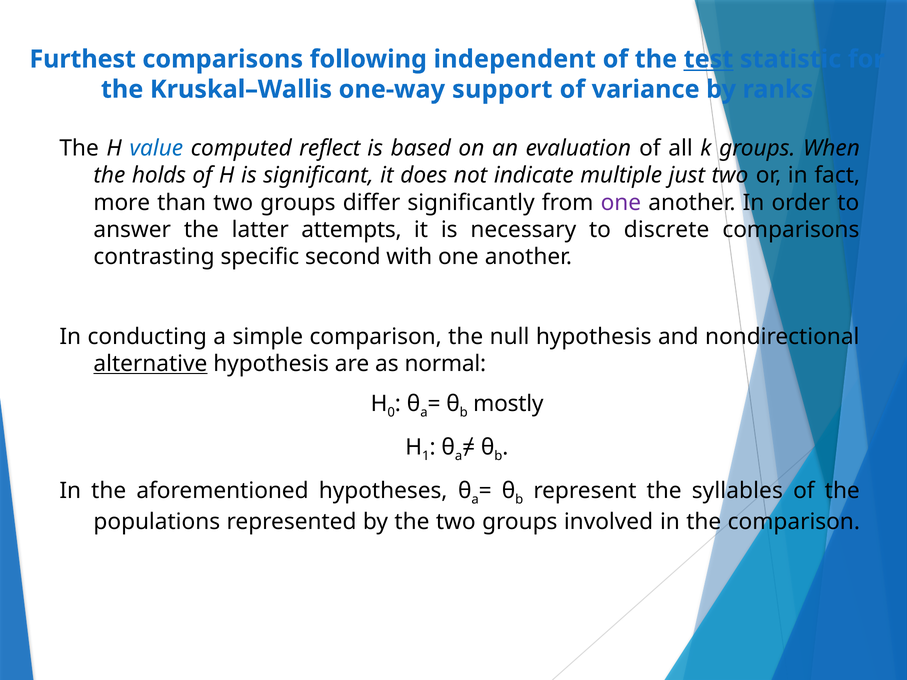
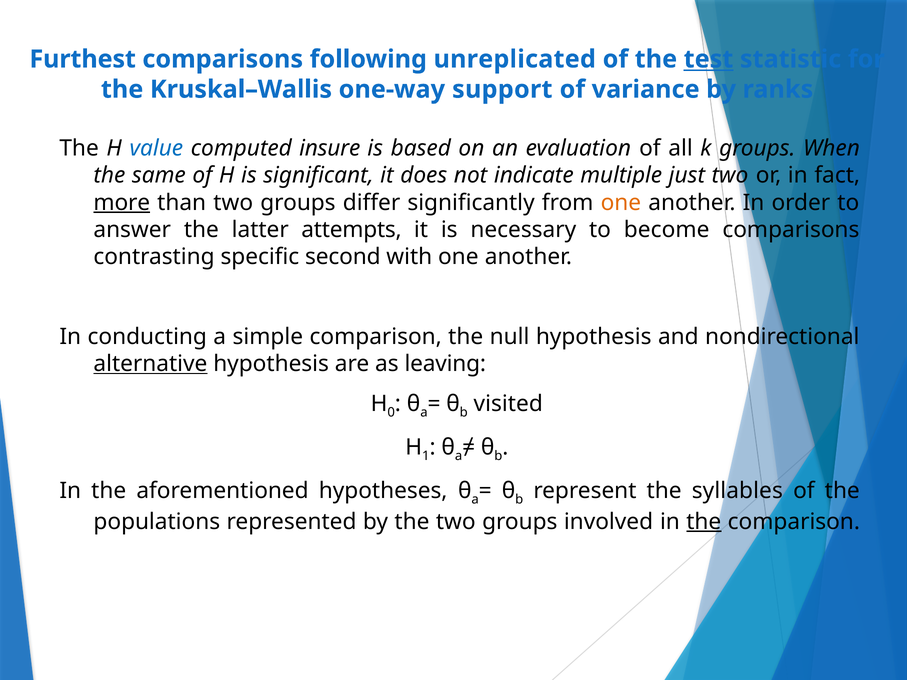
independent: independent -> unreplicated (515, 59)
reflect: reflect -> insure (330, 148)
holds: holds -> same (159, 175)
more underline: none -> present (122, 203)
one colour: purple -> orange (621, 203)
discrete: discrete -> become (667, 230)
normal: normal -> leaving (445, 364)
mostly: mostly -> visited (508, 404)
the underline: none -> present (704, 522)
